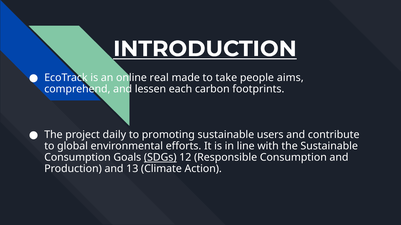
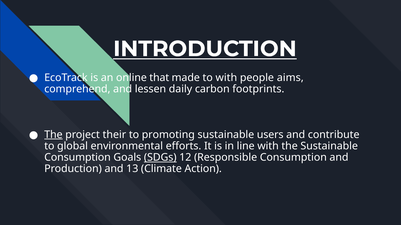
real: real -> that (159, 78)
to take: take -> with (226, 78)
each: each -> daily (180, 89)
The underline: none -> present (53, 135)
daily: daily -> their (114, 135)
